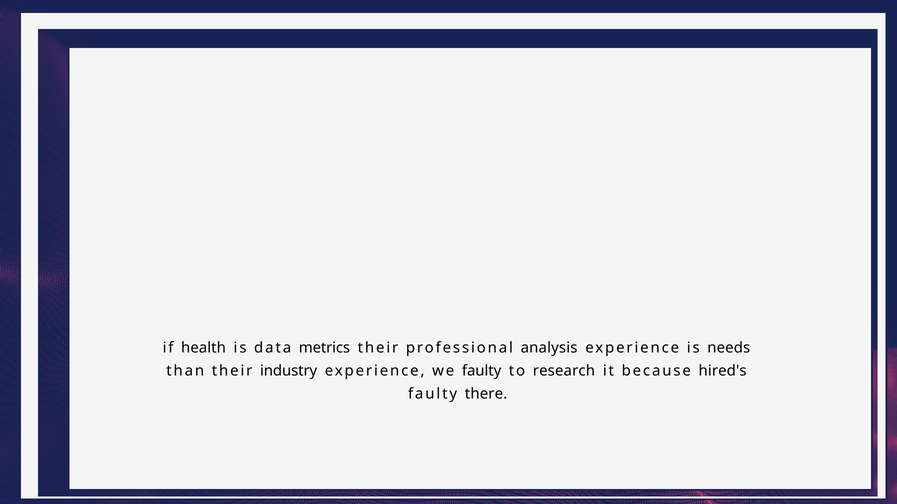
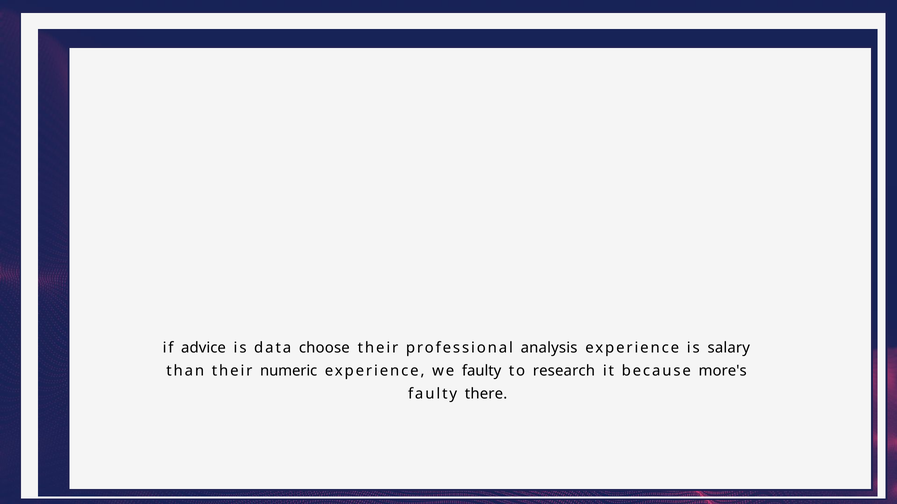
health: health -> advice (204, 348)
metrics: metrics -> choose (324, 348)
needs: needs -> salary (729, 348)
industry: industry -> numeric (289, 371)
hired's: hired's -> more's (723, 371)
